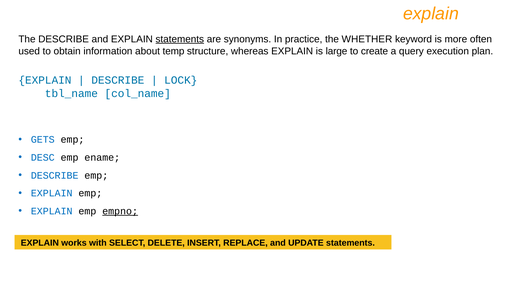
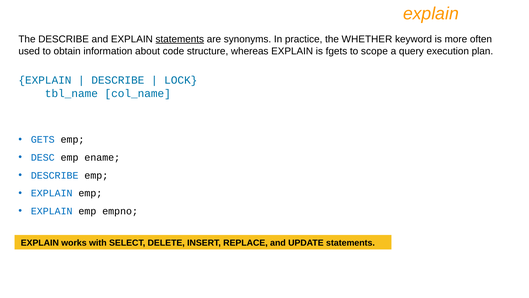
temp: temp -> code (173, 51)
large: large -> fgets (336, 51)
create: create -> scope (374, 51)
empno underline: present -> none (120, 211)
